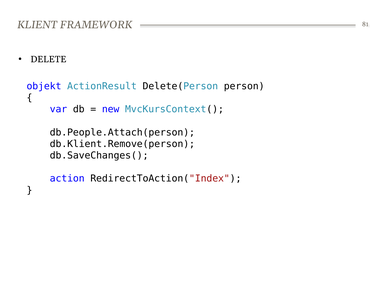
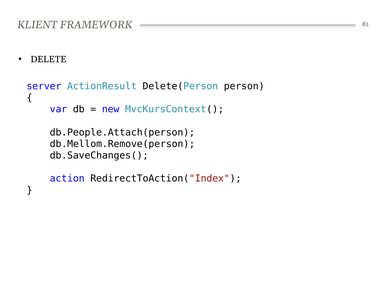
objekt: objekt -> server (44, 86)
db.Klient.Remove(person: db.Klient.Remove(person -> db.Mellom.Remove(person (122, 144)
